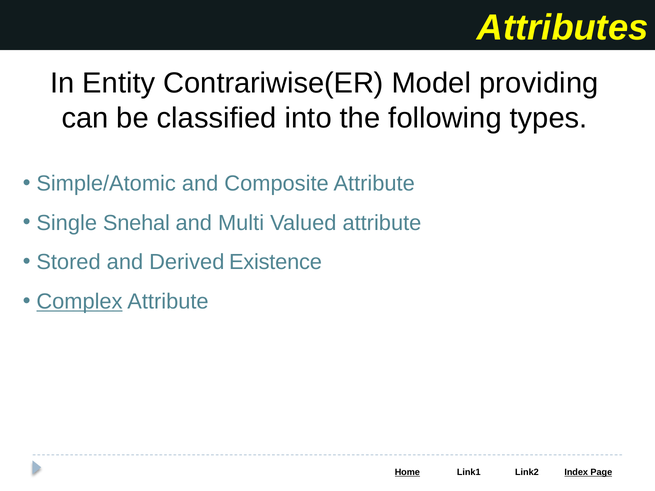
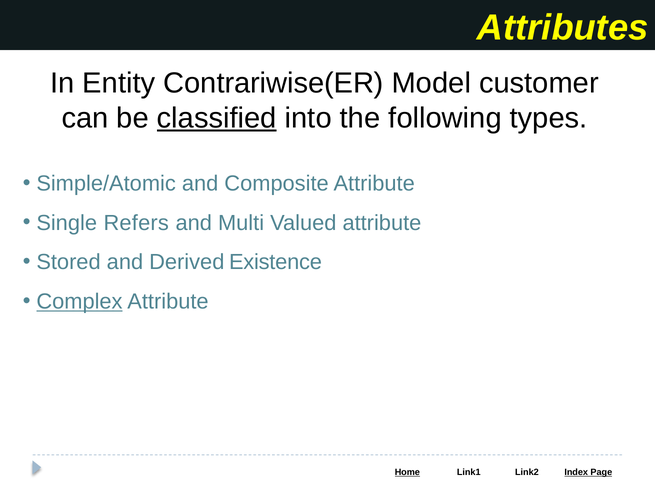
providing: providing -> customer (539, 83)
classified underline: none -> present (217, 118)
Snehal: Snehal -> Refers (136, 223)
